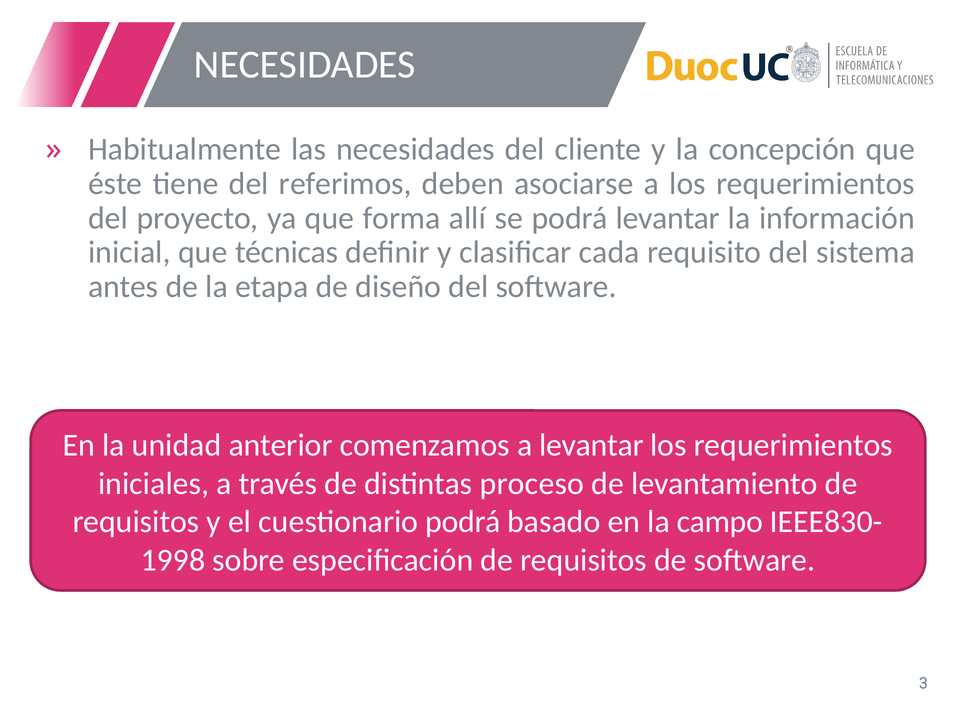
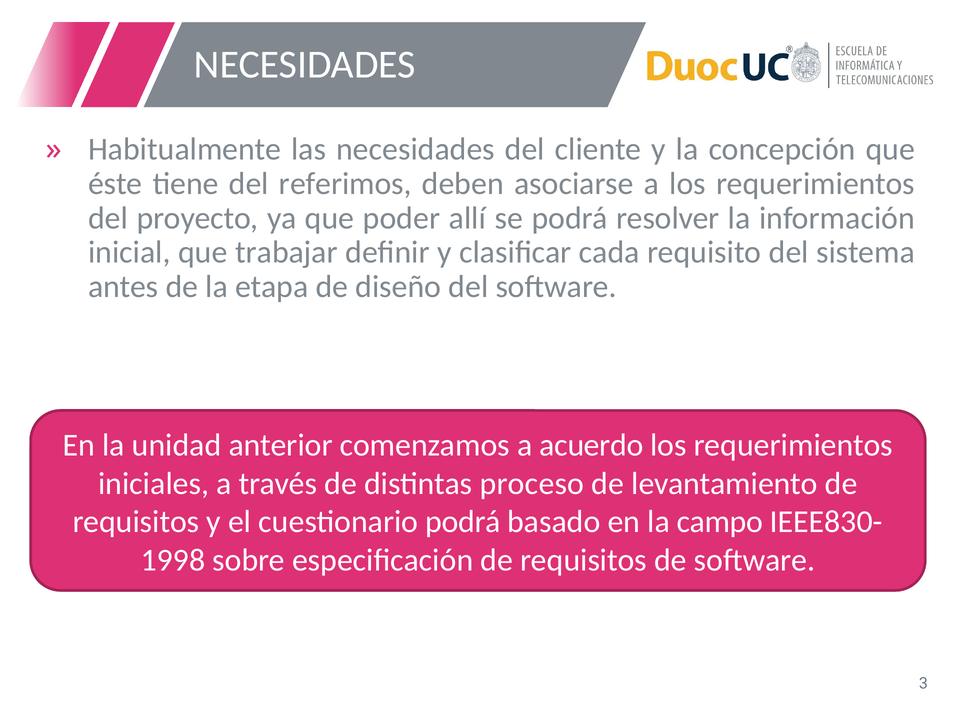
forma: forma -> poder (402, 218)
podrá levantar: levantar -> resolver (668, 218)
técnicas: técnicas -> trabajar (286, 252)
a levantar: levantar -> acuerdo (591, 445)
